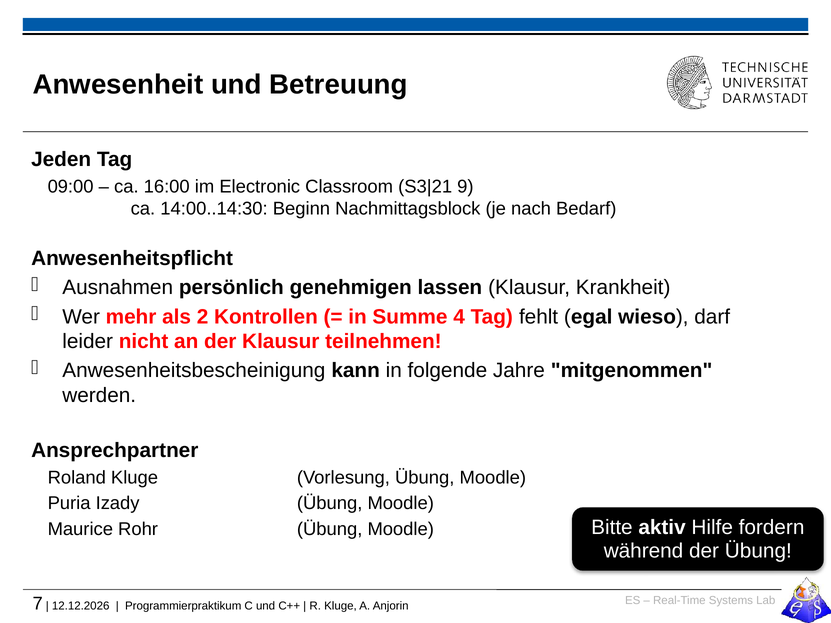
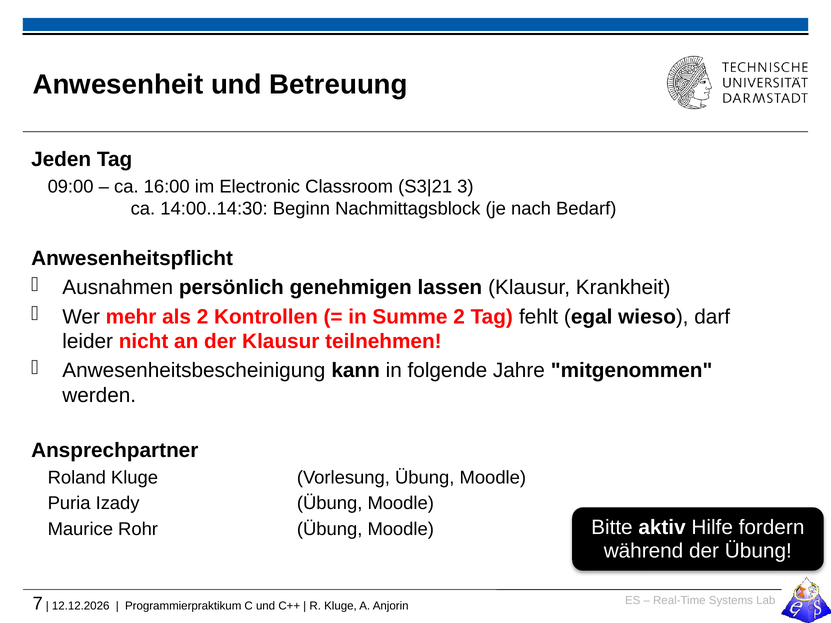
9: 9 -> 3 (465, 187)
Summe 4: 4 -> 2 (459, 317)
